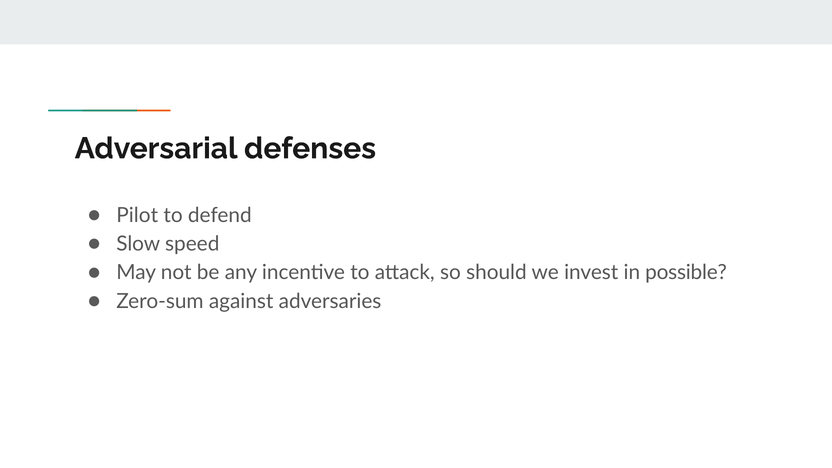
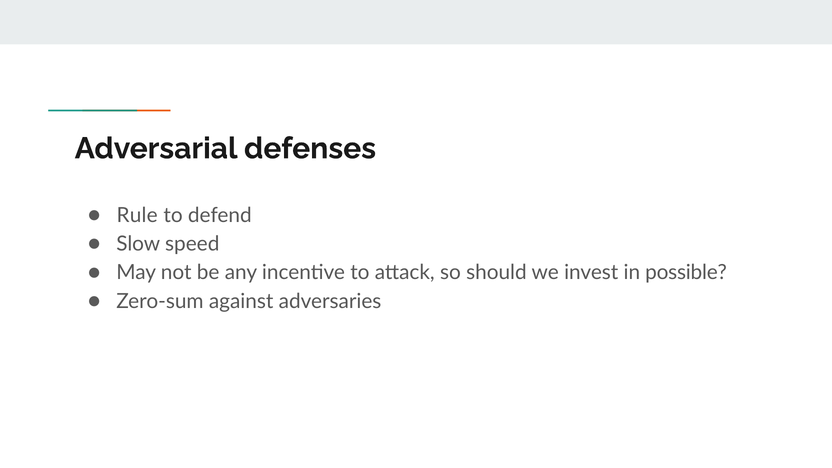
Pilot: Pilot -> Rule (137, 215)
